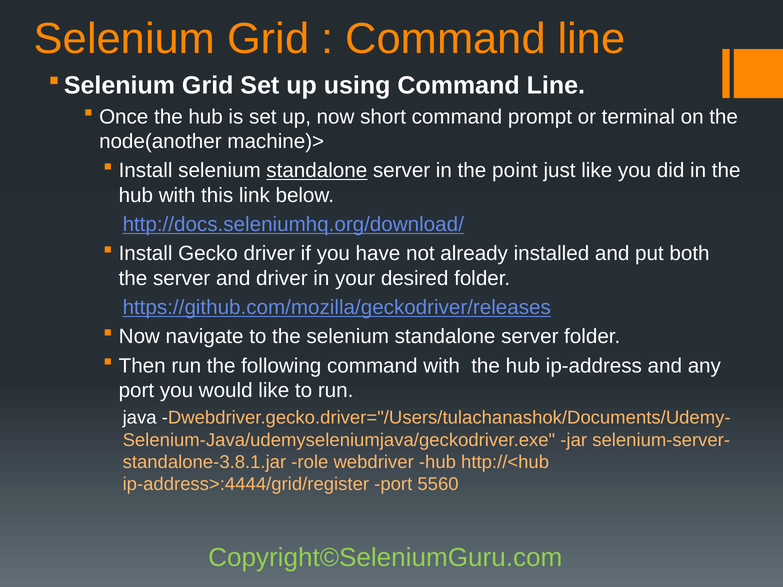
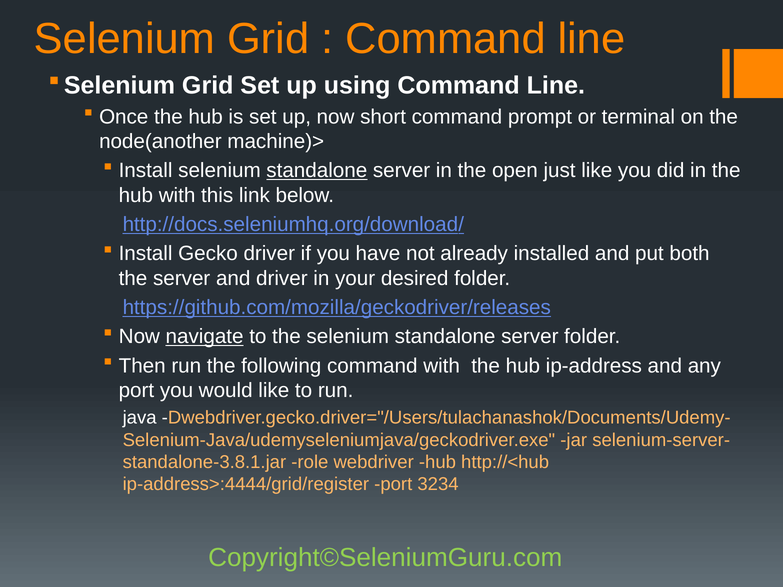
point: point -> open (515, 171)
navigate underline: none -> present (205, 337)
5560: 5560 -> 3234 (438, 485)
